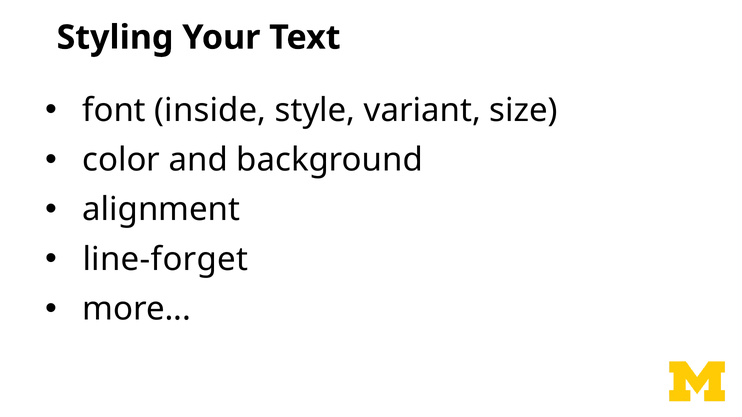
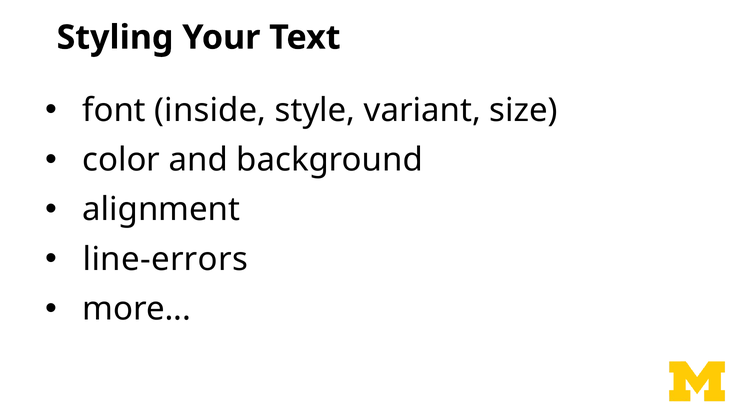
line-forget: line-forget -> line-errors (165, 260)
